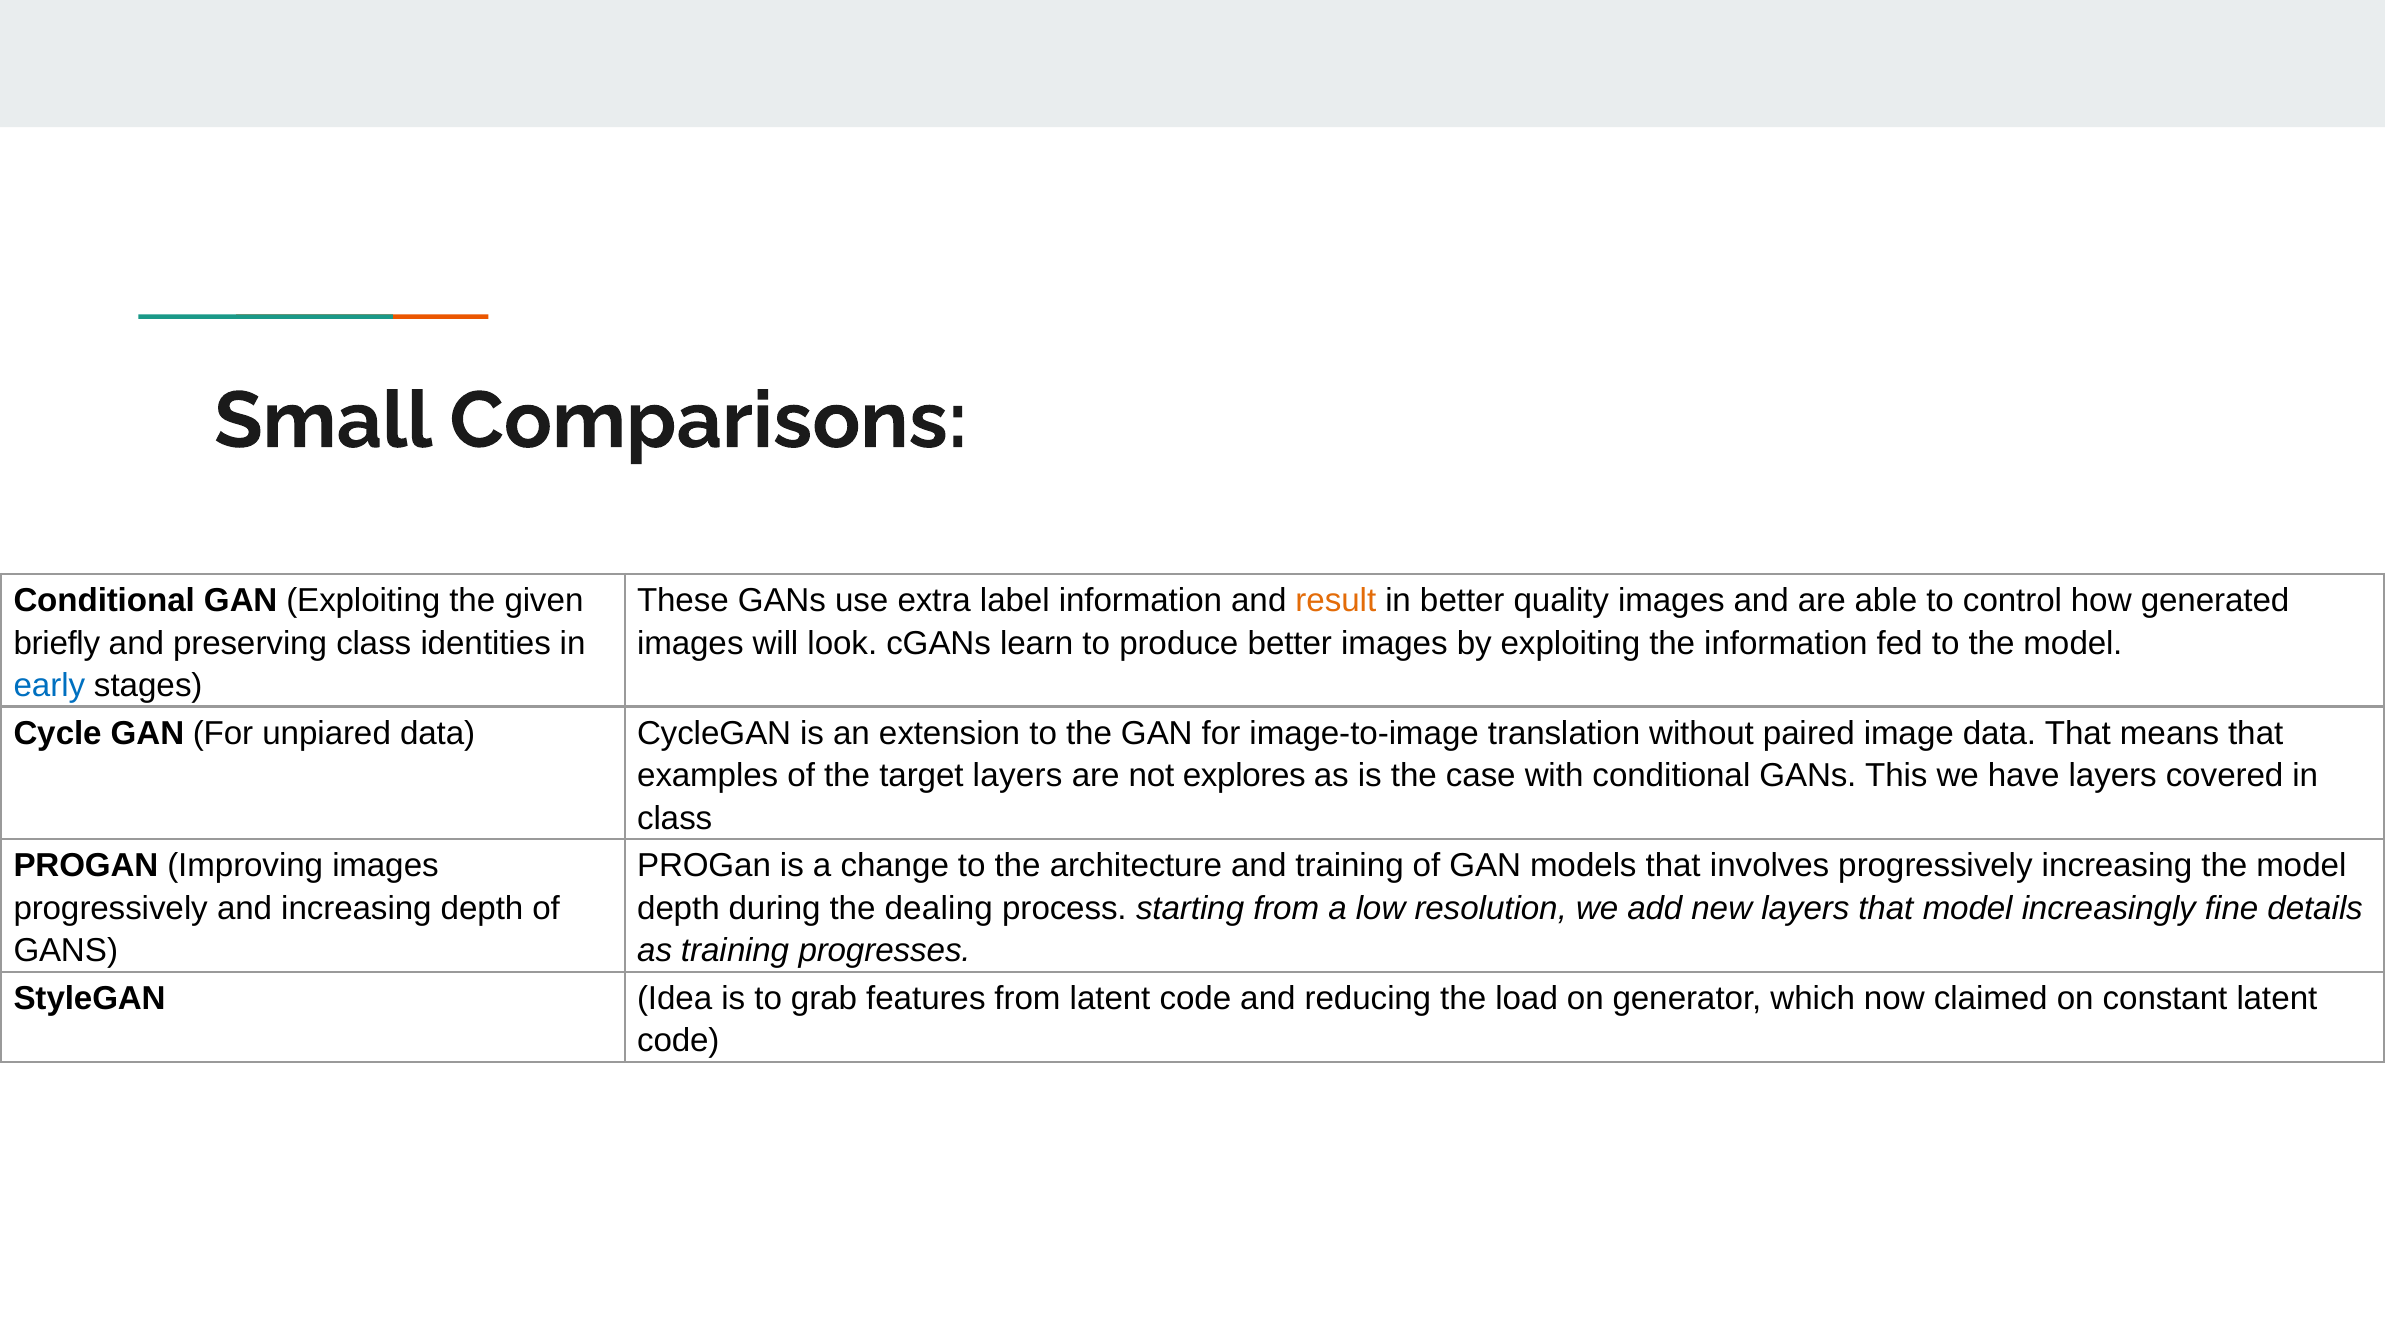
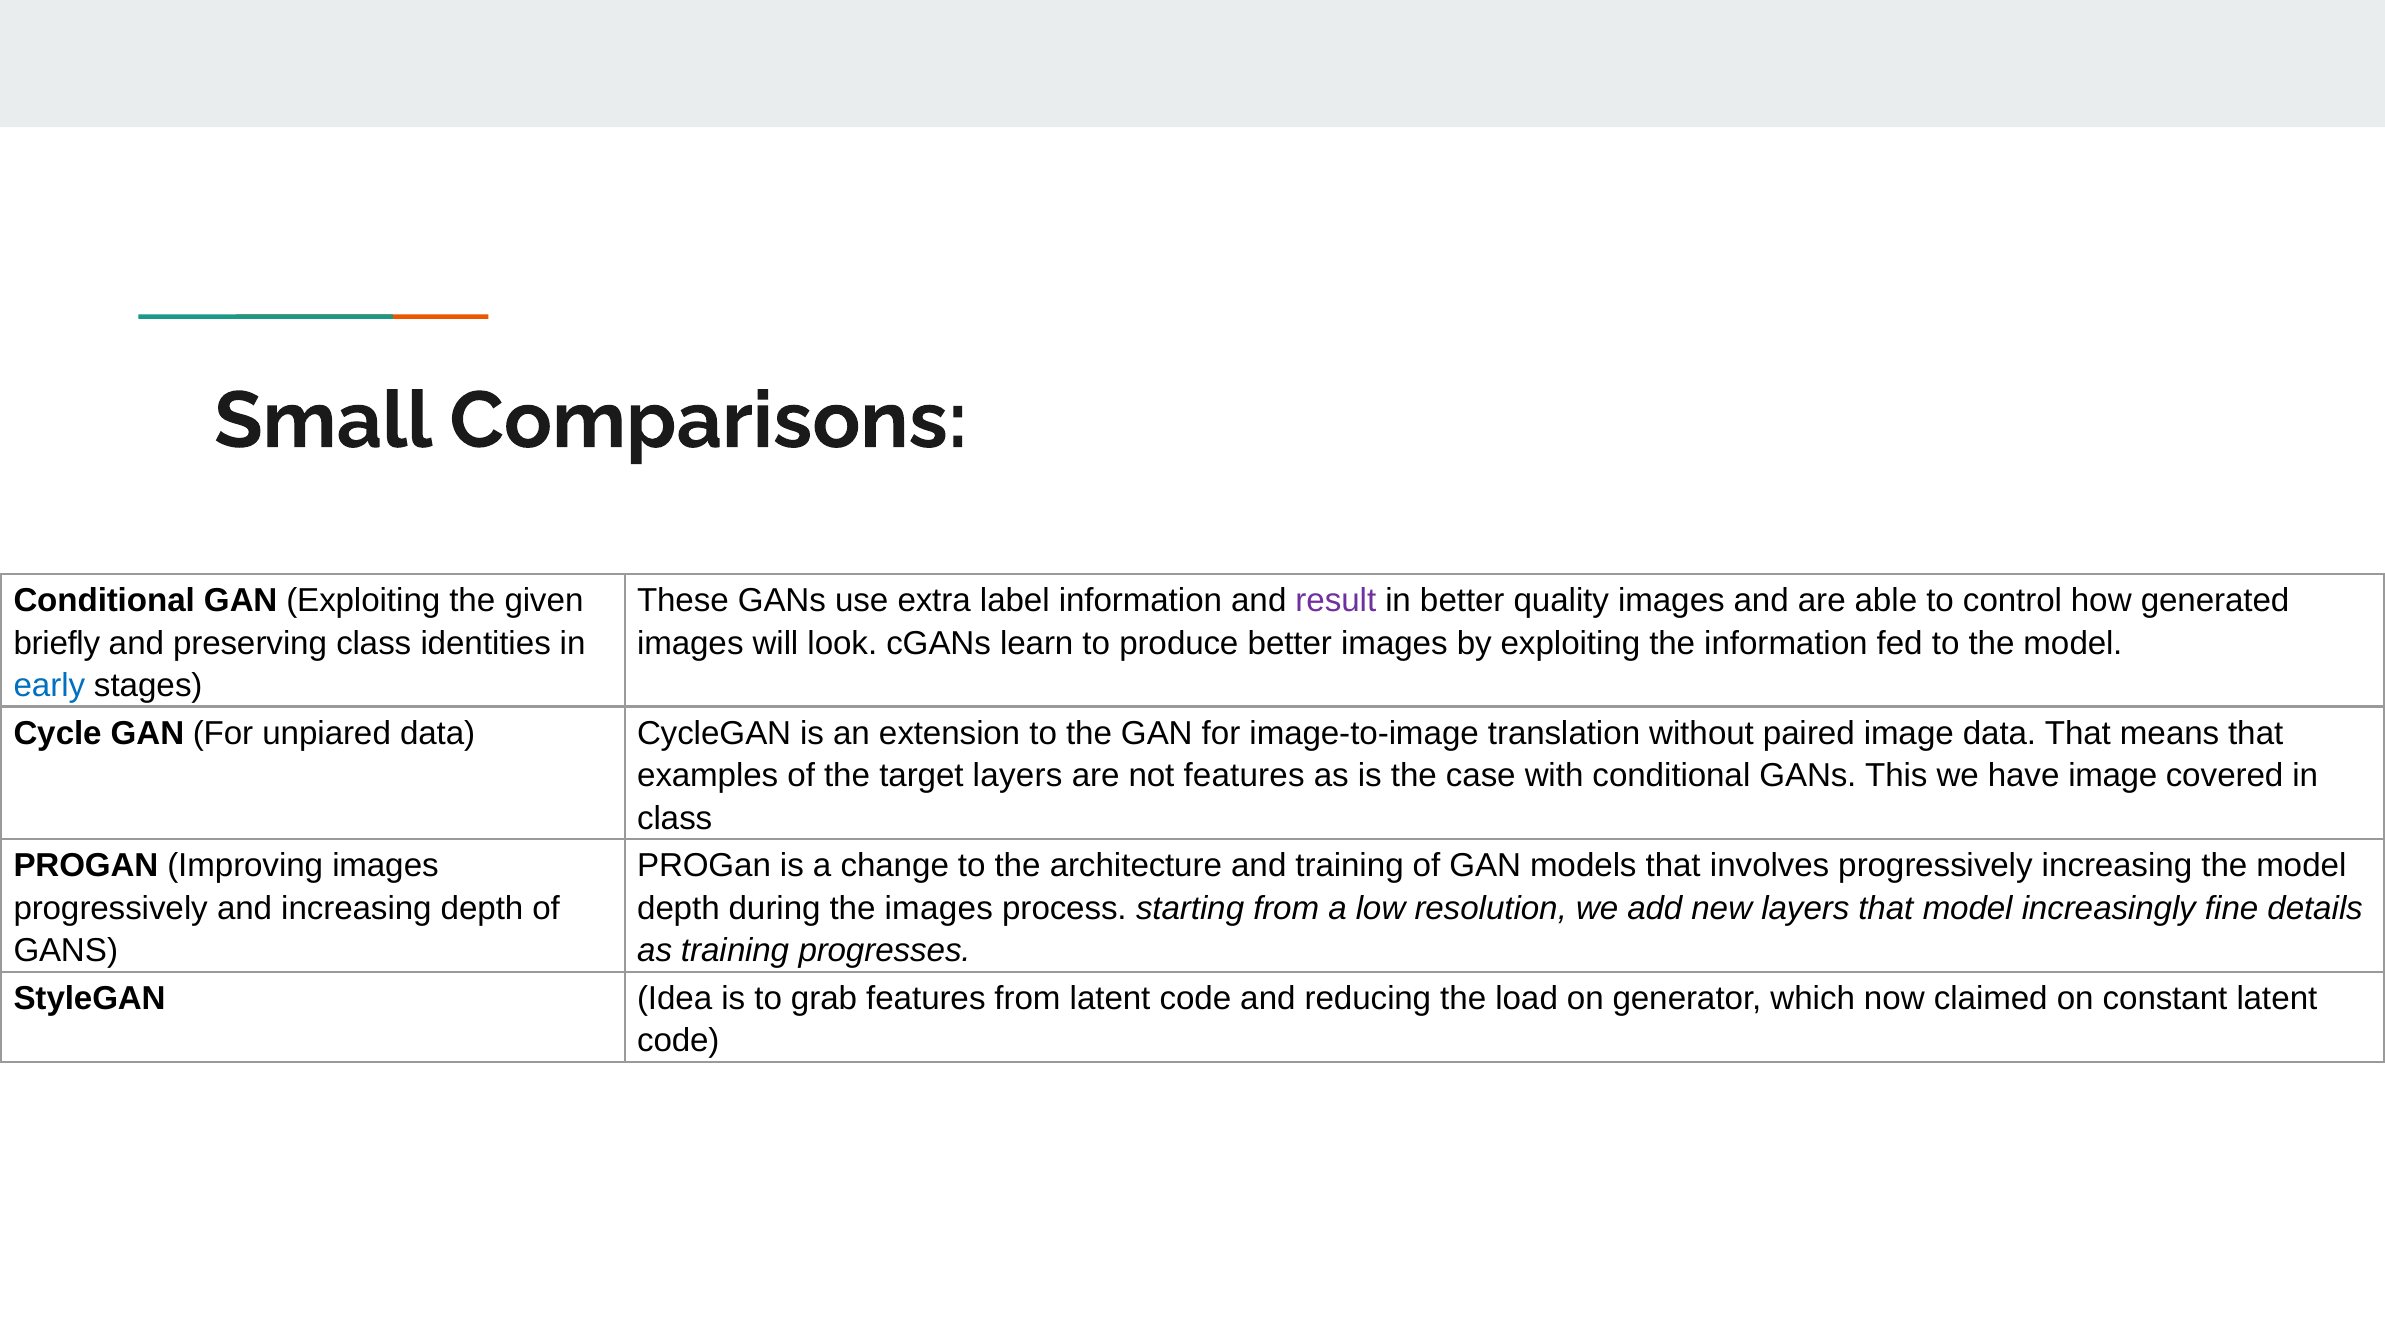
result colour: orange -> purple (1336, 601)
not explores: explores -> features (1244, 776)
have layers: layers -> image (2113, 776)
the dealing: dealing -> images (939, 909)
